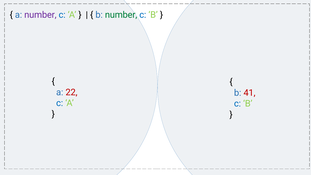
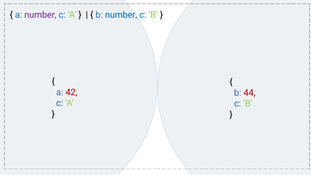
number colour: green -> blue (121, 15)
22: 22 -> 42 (71, 92)
41: 41 -> 44 (249, 93)
